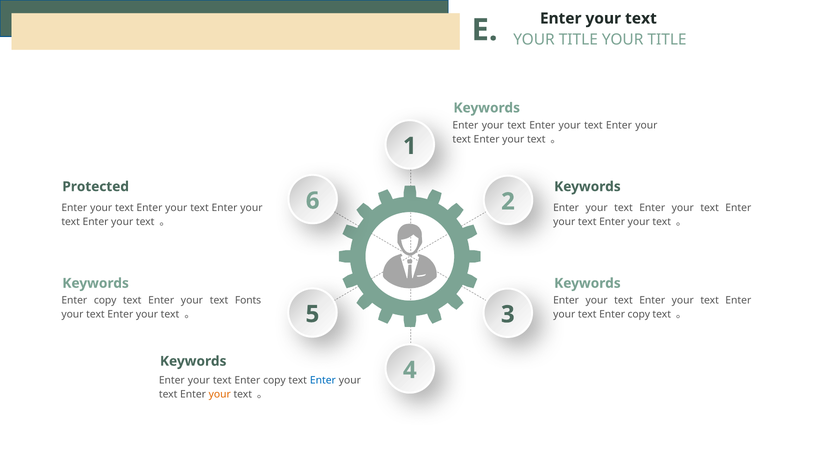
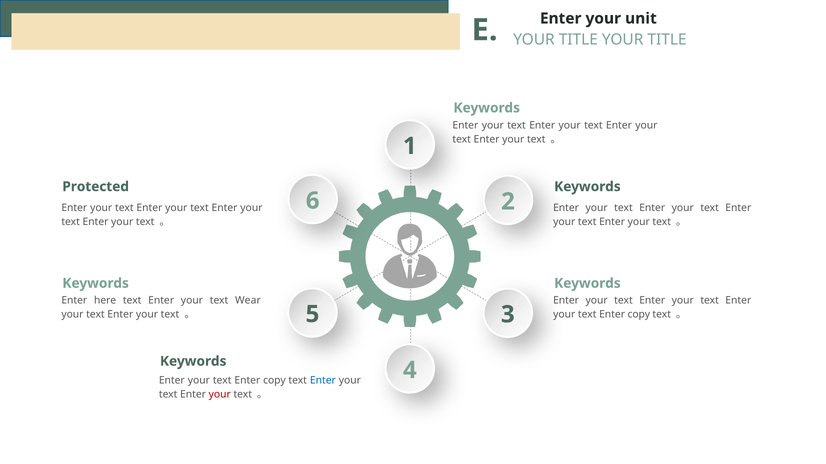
text: text -> unit (641, 18)
copy: copy -> here (105, 301)
Fonts: Fonts -> Wear (248, 301)
your colour: orange -> red (220, 395)
